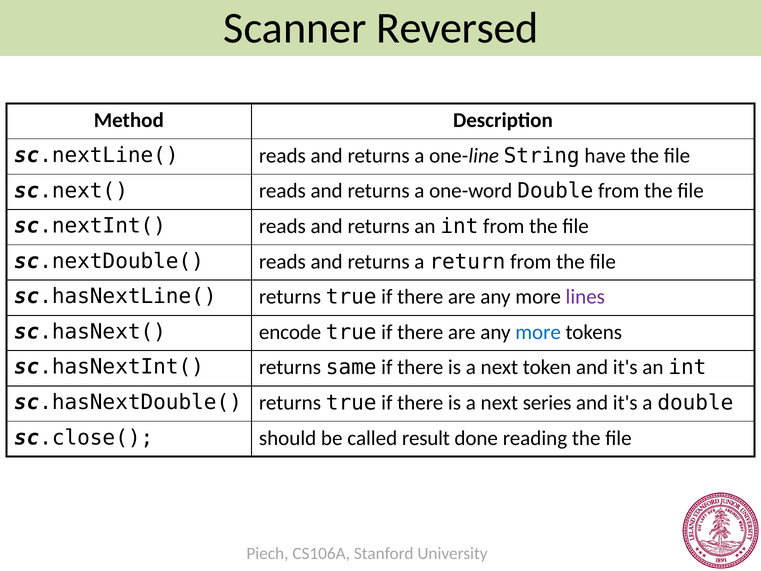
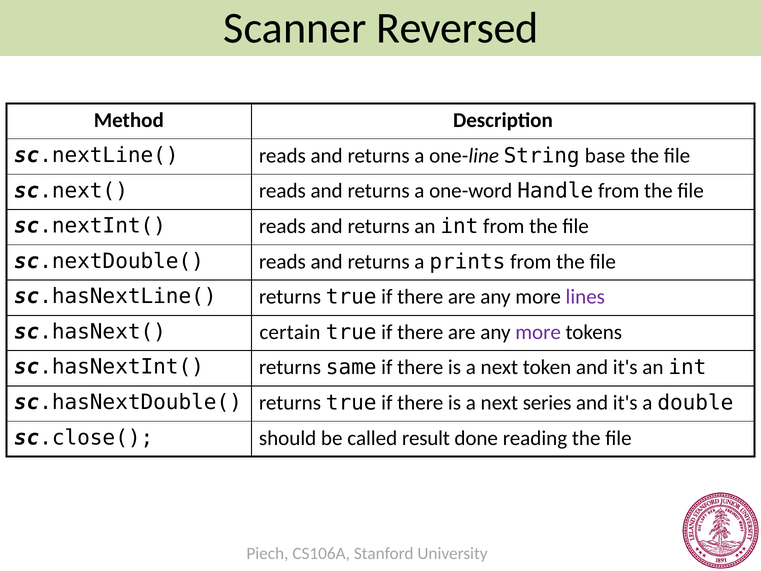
have: have -> base (605, 156)
one-word Double: Double -> Handle (555, 191)
return: return -> prints (467, 261)
encode: encode -> certain (290, 332)
more colour: blue -> purple (538, 332)
